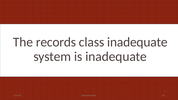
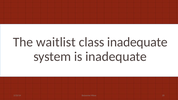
records: records -> waitlist (56, 42)
